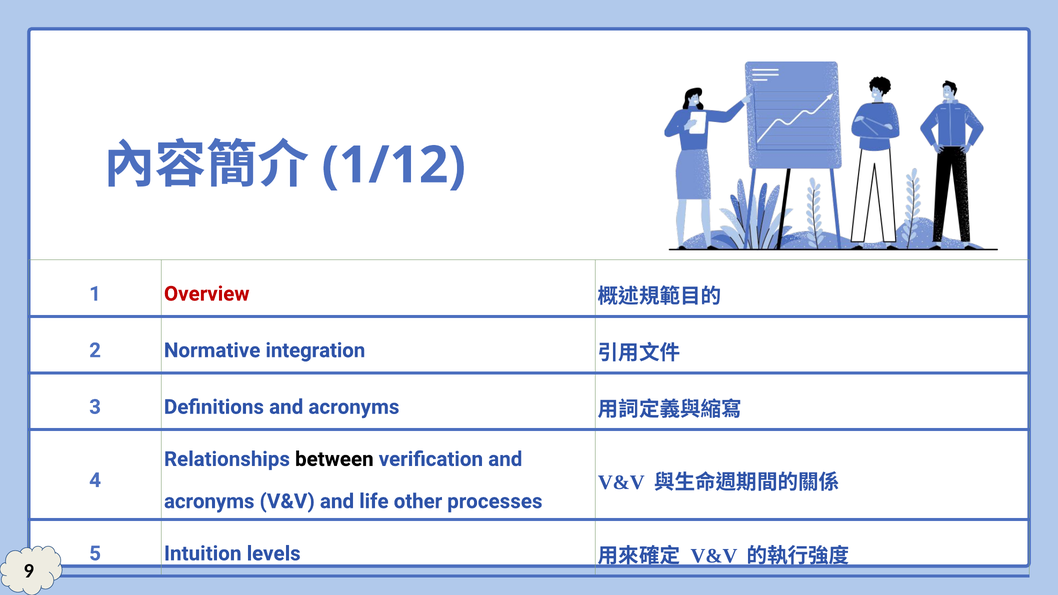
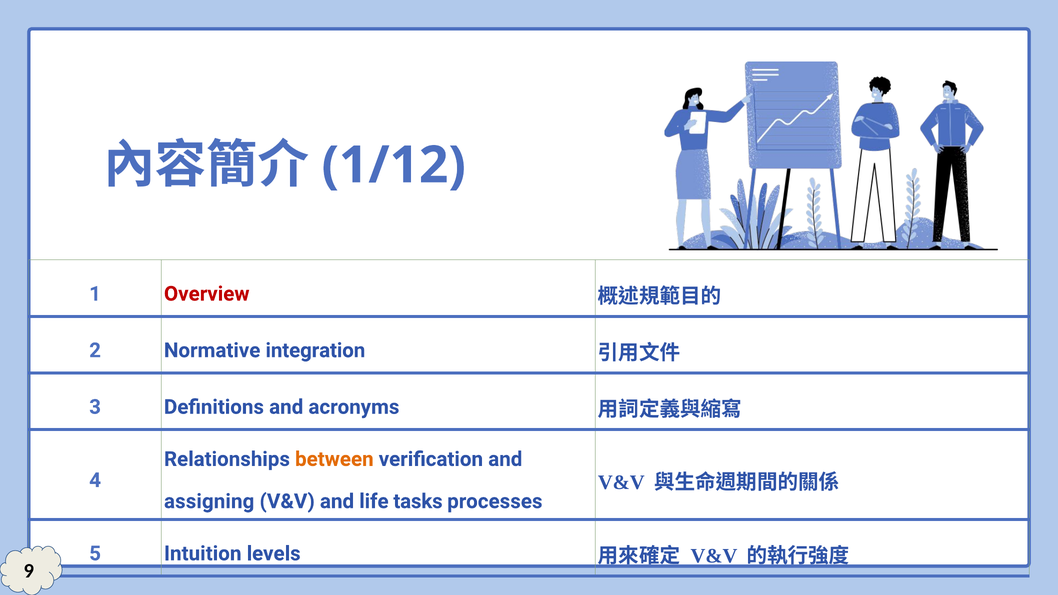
between colour: black -> orange (334, 459)
acronyms: acronyms -> assigning (209, 501)
other: other -> tasks (418, 501)
